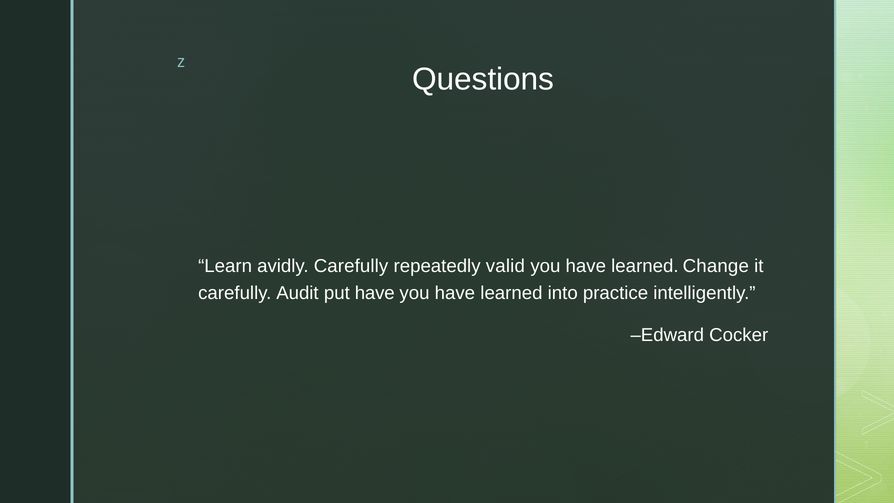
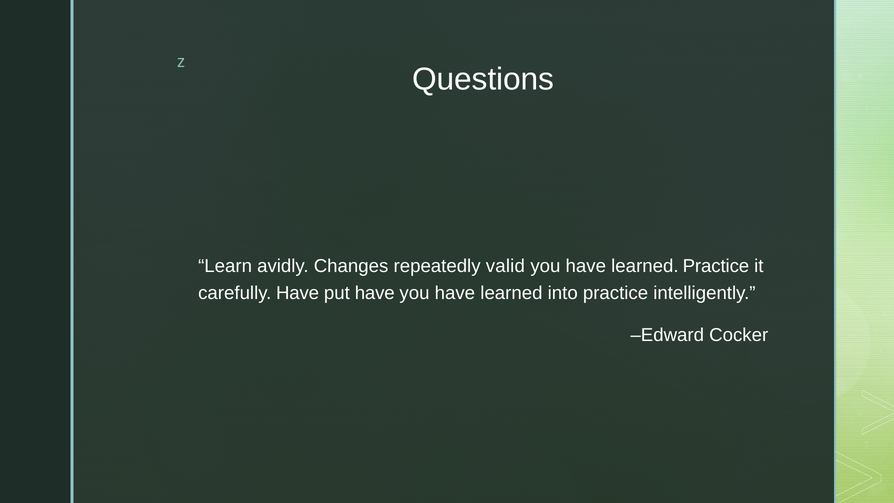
avidly Carefully: Carefully -> Changes (351, 266)
learned Change: Change -> Practice (716, 266)
carefully Audit: Audit -> Have (298, 293)
